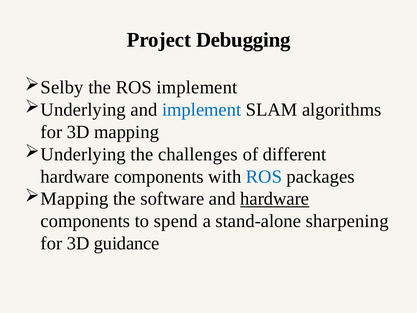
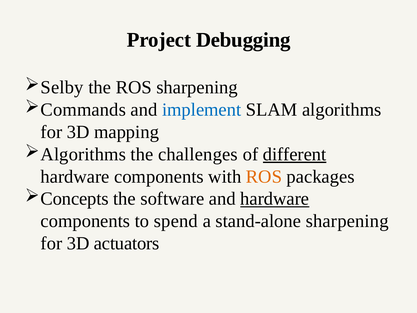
ROS implement: implement -> sharpening (197, 87)
Underlying: Underlying -> Commands (83, 110)
Underlying: Underlying -> Algorithms (83, 154)
different underline: none -> present (295, 154)
ROS colour: blue -> orange (264, 176)
Mapping: Mapping -> Concepts (75, 199)
guidance: guidance -> actuators (127, 243)
